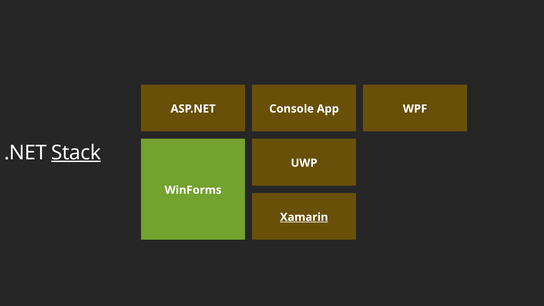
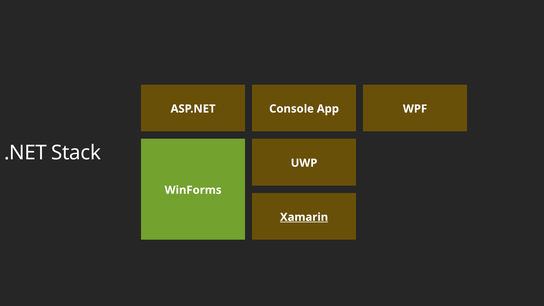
Stack underline: present -> none (76, 153)
